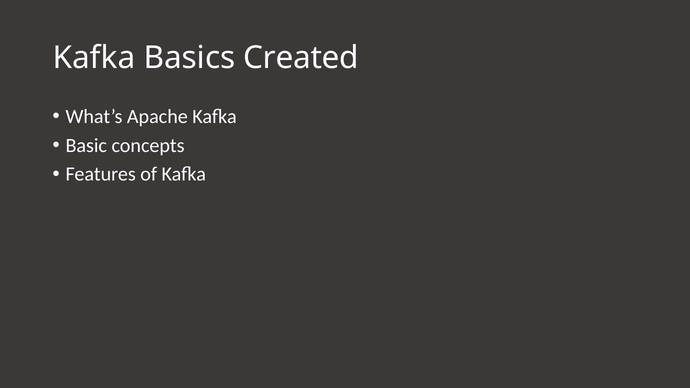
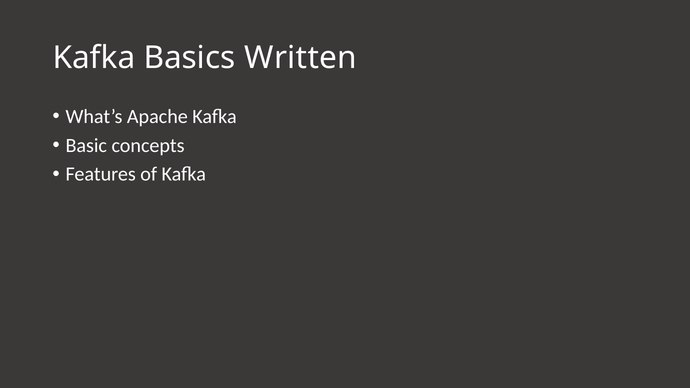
Created: Created -> Written (301, 58)
